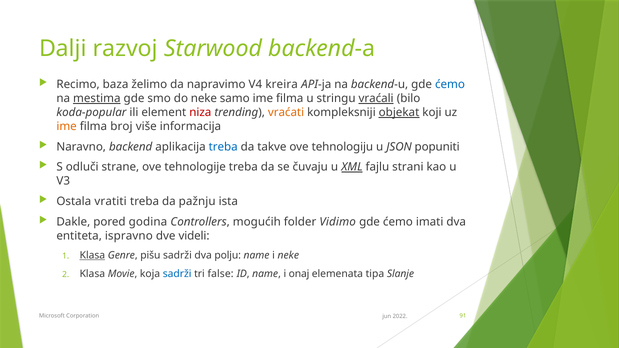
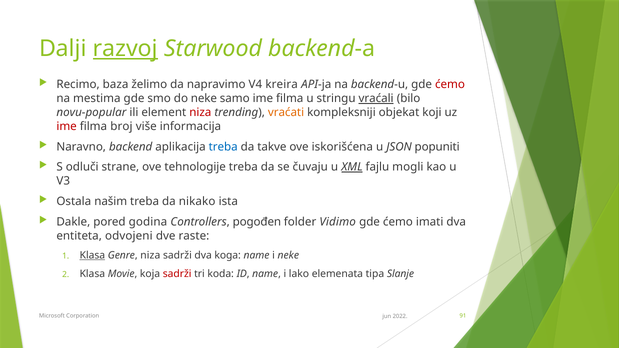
razvoj underline: none -> present (125, 49)
ćemo colour: blue -> red (450, 85)
mestima underline: present -> none (97, 99)
koda-popular: koda-popular -> novu-popular (91, 113)
objekat underline: present -> none (399, 113)
ime colour: orange -> red (67, 126)
tehnologiju: tehnologiju -> iskorišćena (342, 147)
strani: strani -> mogli (408, 167)
vratiti: vratiti -> našim (111, 201)
pažnju: pažnju -> nikako (197, 201)
mogućih: mogućih -> pogođen (257, 222)
ispravno: ispravno -> odvojeni (129, 236)
videli: videli -> raste (194, 236)
Genre pišu: pišu -> niza (150, 255)
polju: polju -> koga (228, 255)
sadrži colour: blue -> red (177, 274)
false: false -> koda (221, 274)
onaj: onaj -> lako (299, 274)
